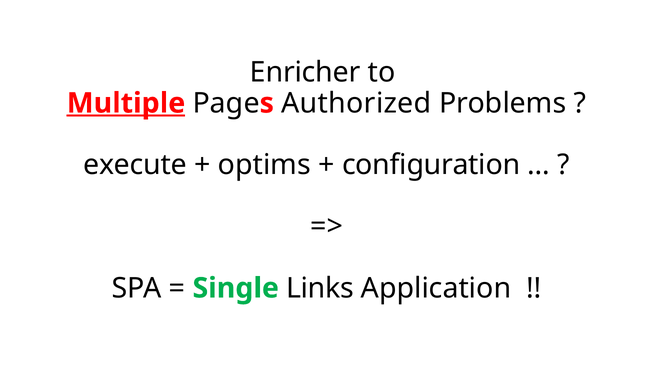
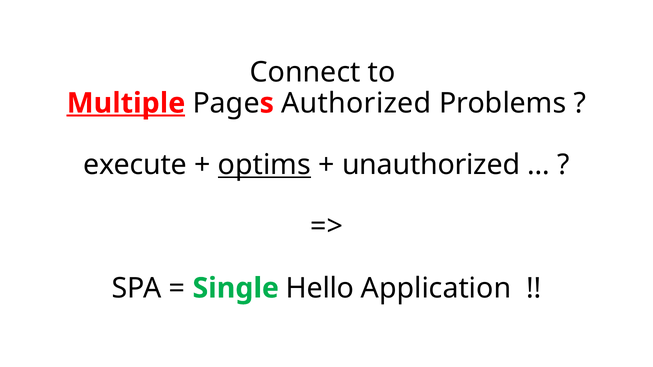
Enricher: Enricher -> Connect (305, 72)
optims underline: none -> present (264, 165)
configuration: configuration -> unauthorized (431, 165)
Links: Links -> Hello (320, 288)
